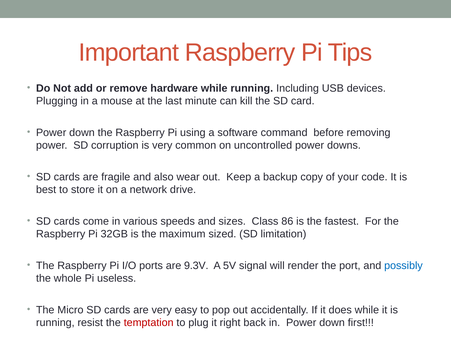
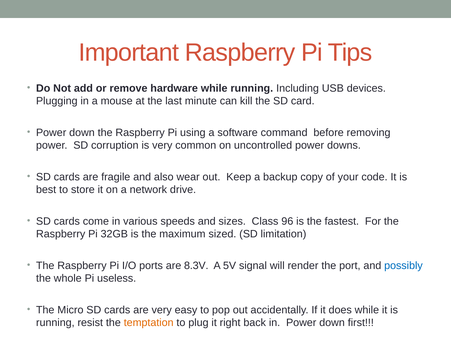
86: 86 -> 96 (287, 221)
9.3V: 9.3V -> 8.3V (196, 266)
temptation colour: red -> orange (149, 323)
